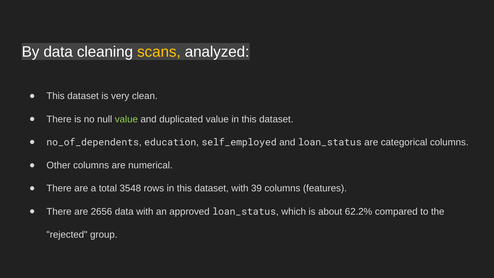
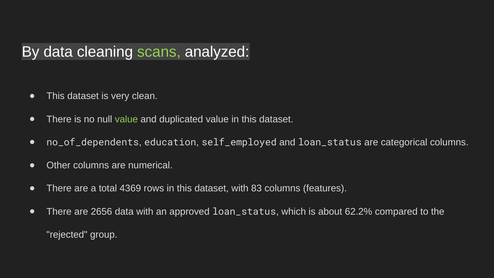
scans colour: yellow -> light green (159, 52)
3548: 3548 -> 4369 (130, 188)
39: 39 -> 83 (256, 188)
